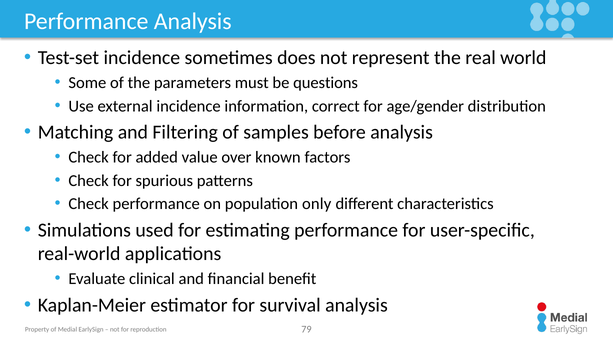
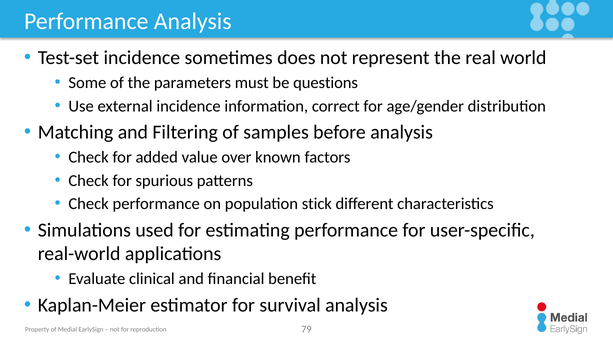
only: only -> stick (317, 204)
